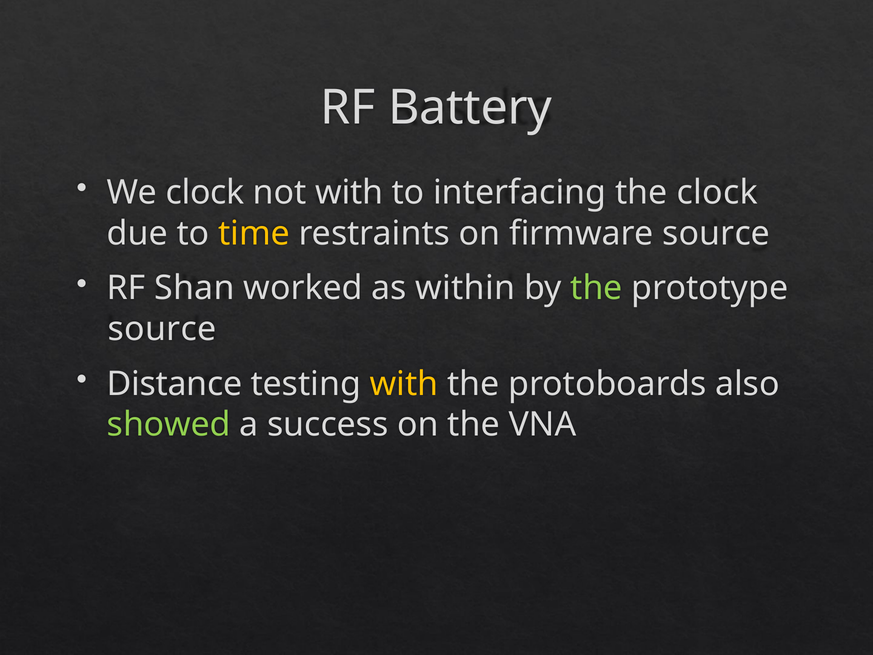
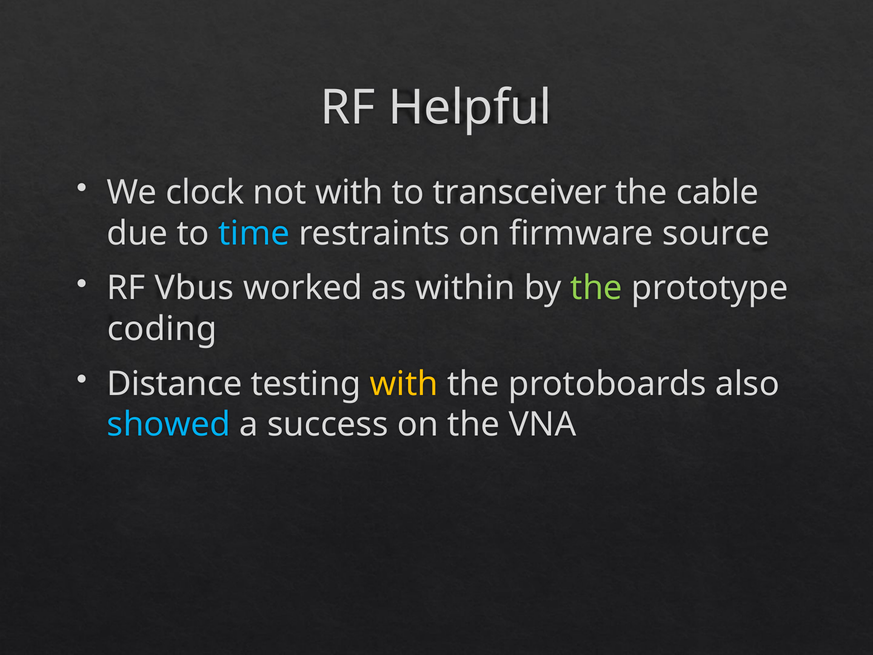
Battery: Battery -> Helpful (470, 108)
interfacing: interfacing -> transceiver (520, 193)
the clock: clock -> cable (718, 193)
time colour: yellow -> light blue (254, 233)
Shan: Shan -> Vbus (194, 288)
source: source -> coding (162, 329)
showed colour: light green -> light blue (169, 425)
